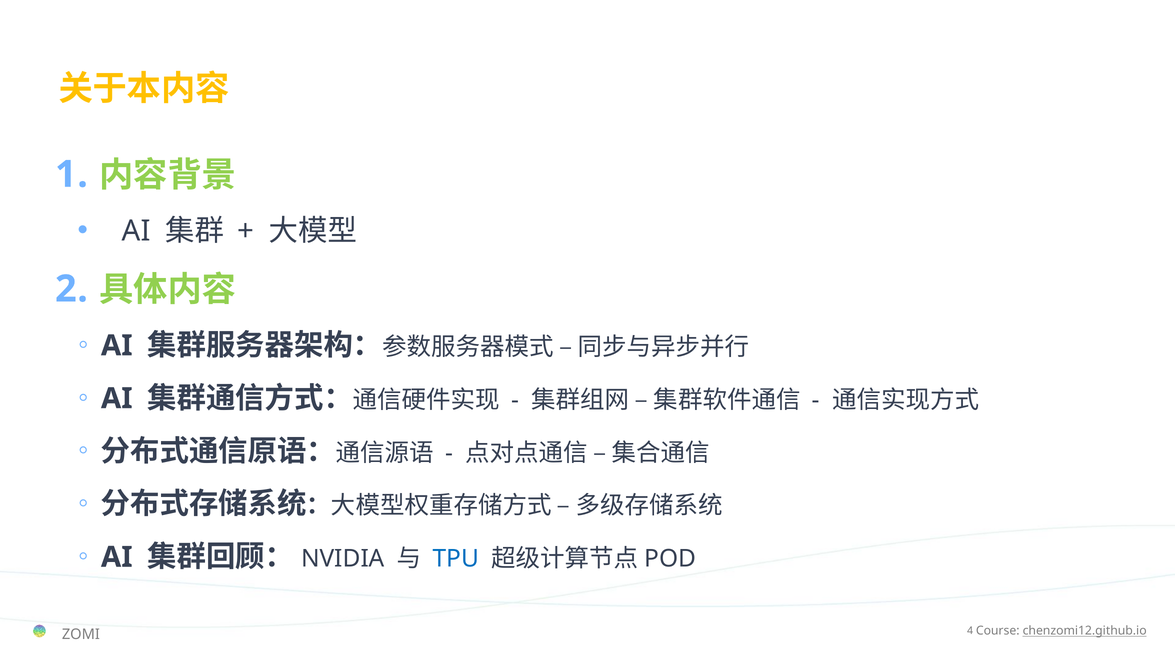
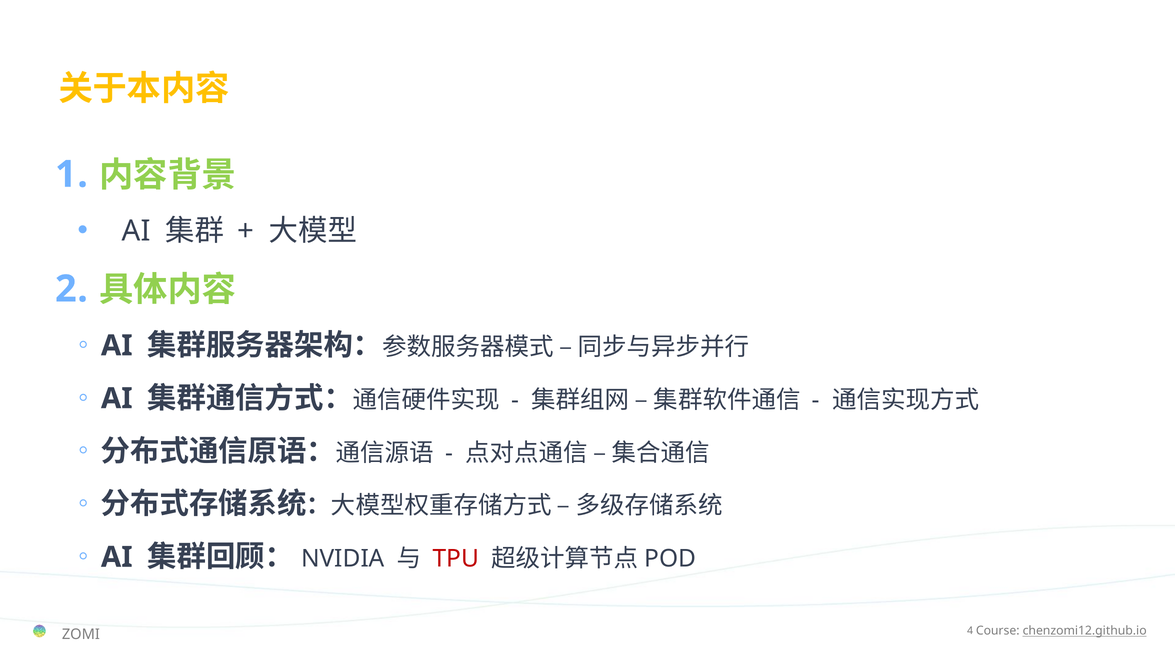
TPU colour: blue -> red (456, 559)
